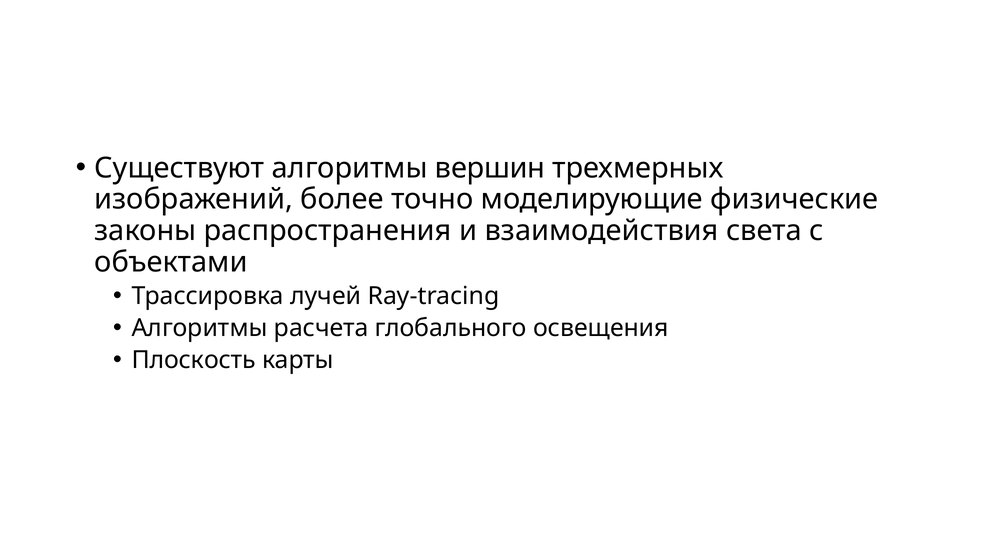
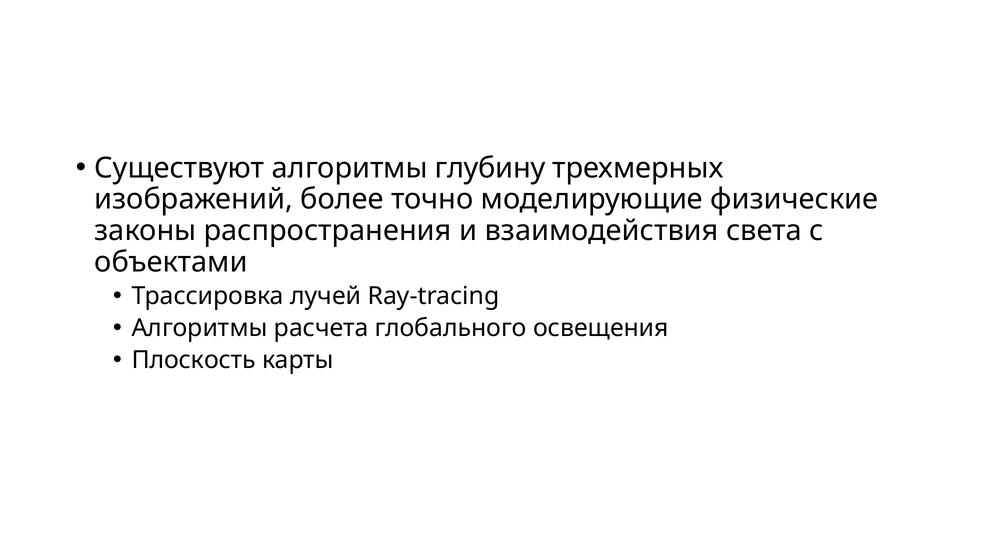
вершин: вершин -> глубину (490, 168)
